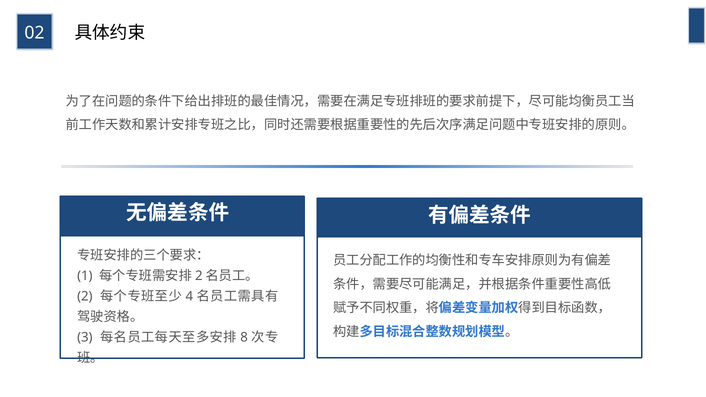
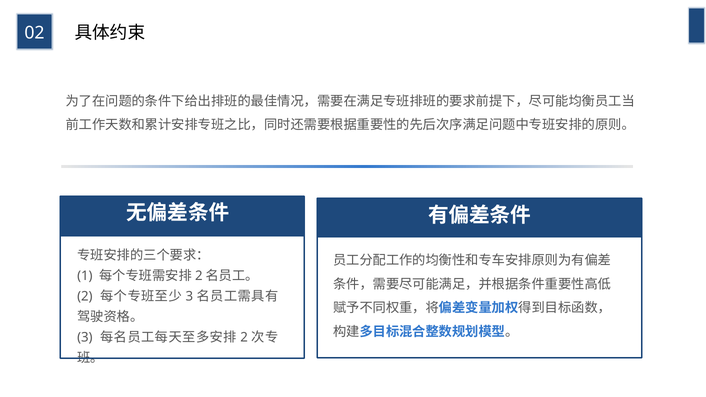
4: 4 -> 3 (189, 296)
8: 8 -> 2 (244, 338)
